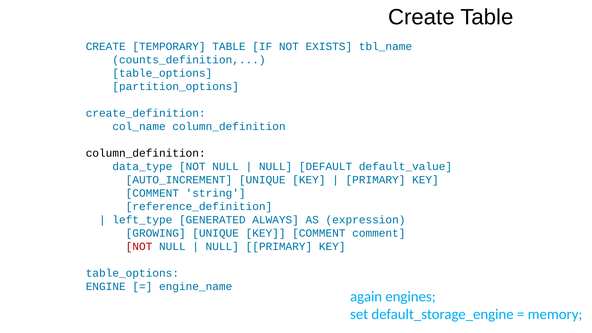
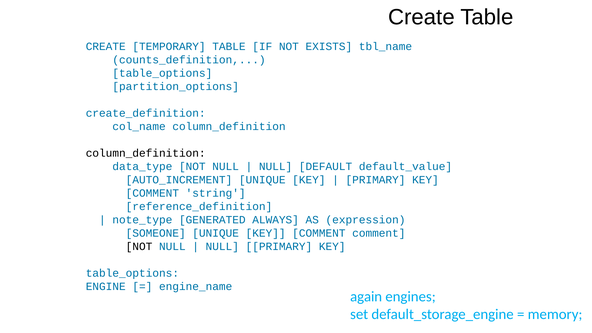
left_type: left_type -> note_type (142, 220)
GROWING: GROWING -> SOMEONE (156, 233)
NOT colour: red -> black (139, 246)
